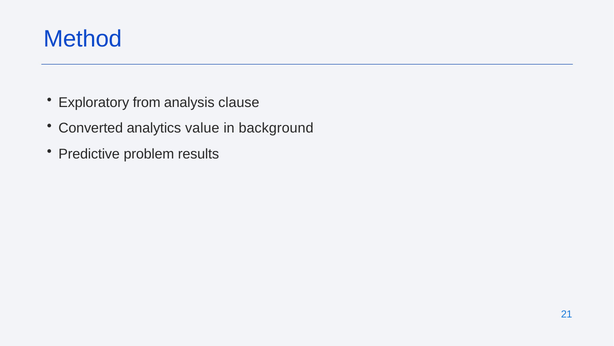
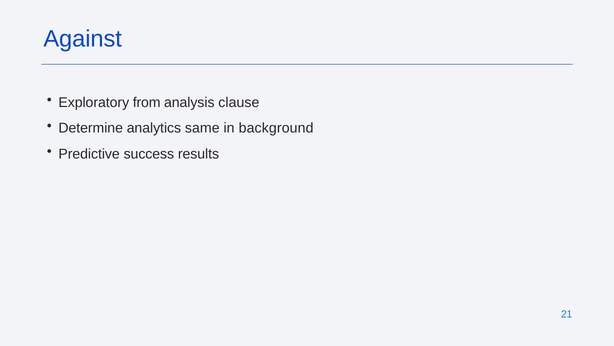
Method: Method -> Against (83, 39)
Converted: Converted -> Determine (91, 128)
value: value -> same (202, 128)
problem: problem -> success (149, 154)
